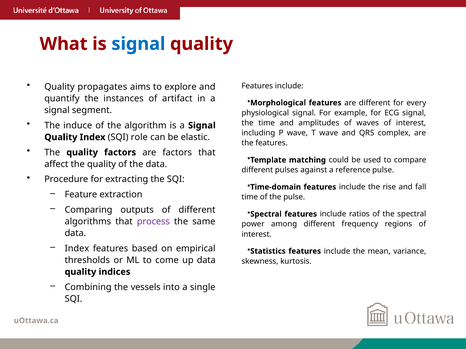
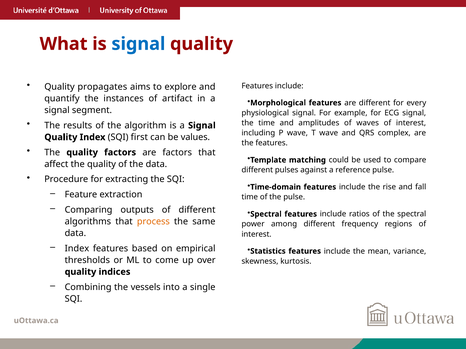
induce: induce -> results (78, 126)
role: role -> first (139, 137)
elastic: elastic -> values (195, 137)
process colour: purple -> orange (153, 222)
up data: data -> over (206, 260)
